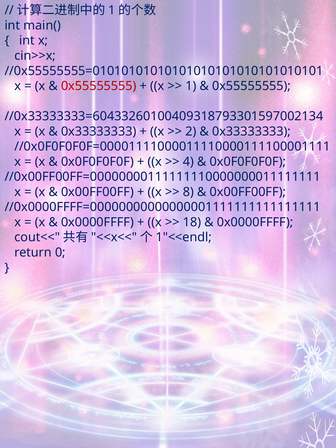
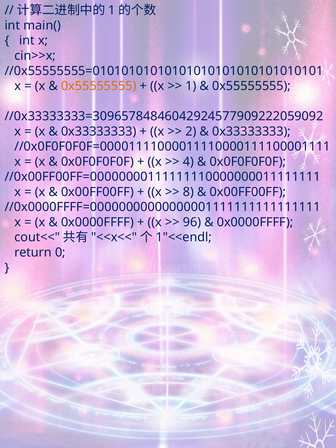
0x55555555 colour: red -> orange (99, 86)
//0x33333333=60433260100409318793301597002134: //0x33333333=60433260100409318793301597002134 -> //0x33333333=30965784846042924577909222059092 (164, 116)
18: 18 -> 96 (192, 222)
